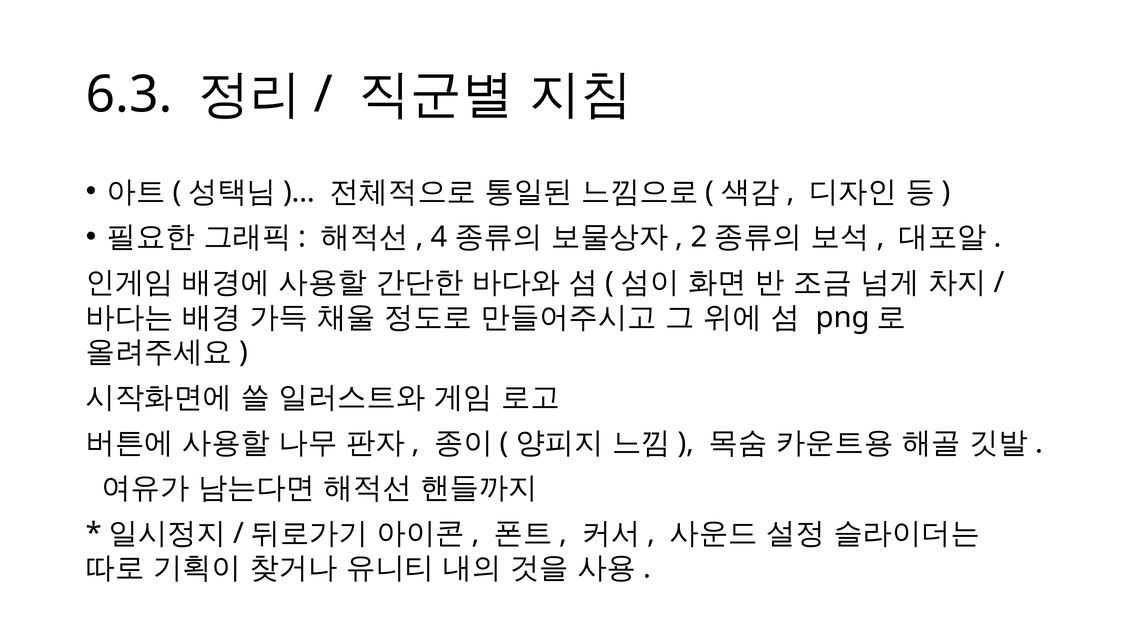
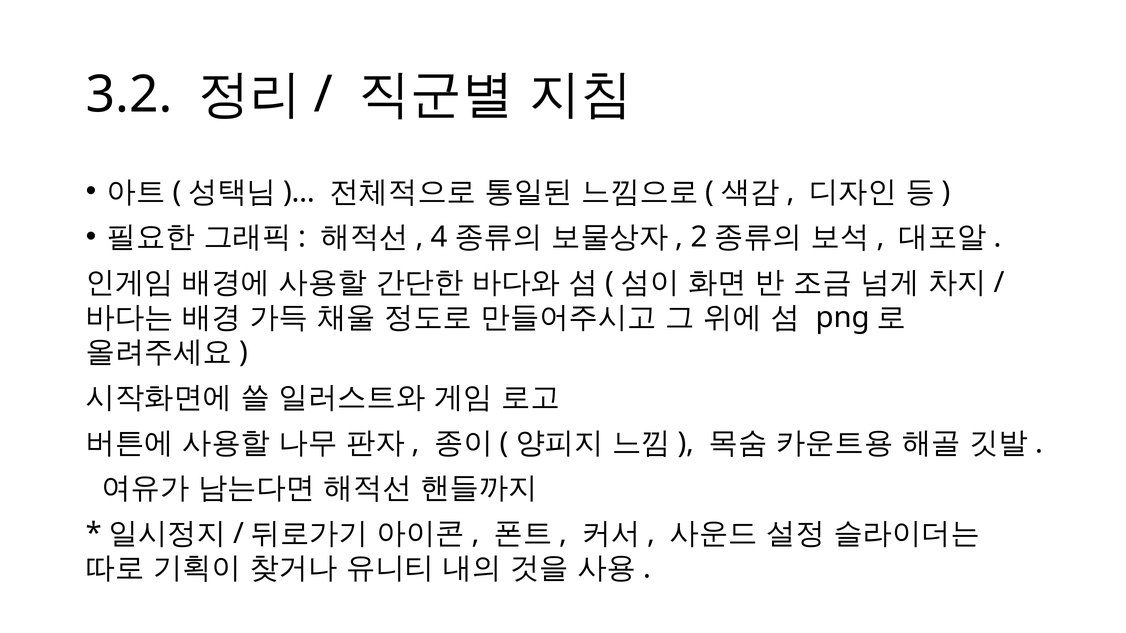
6.3: 6.3 -> 3.2 (129, 95)
